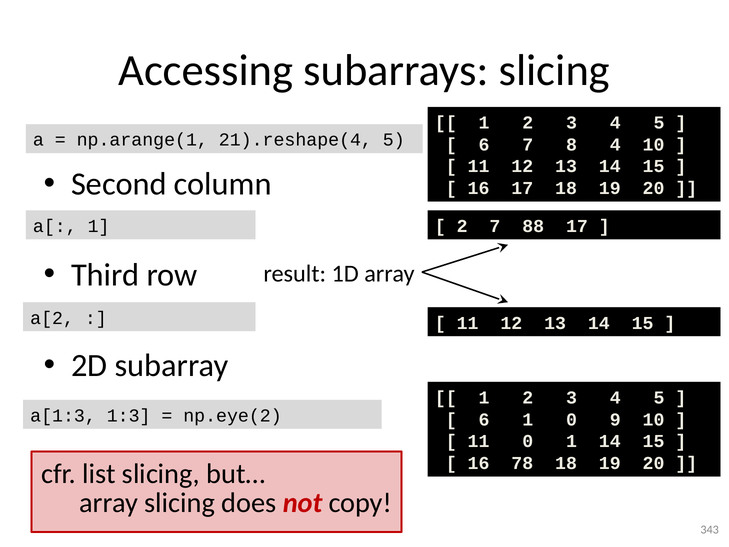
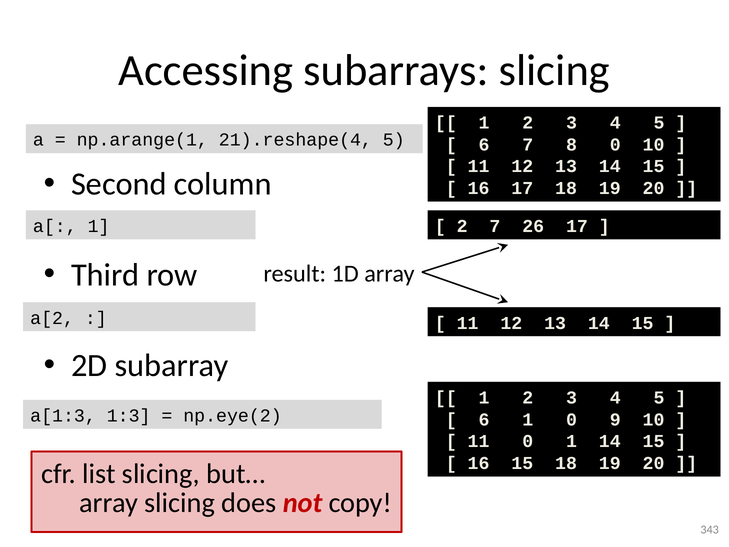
8 4: 4 -> 0 (615, 145)
88: 88 -> 26 (533, 226)
16 78: 78 -> 15 (522, 463)
